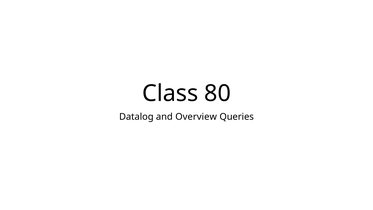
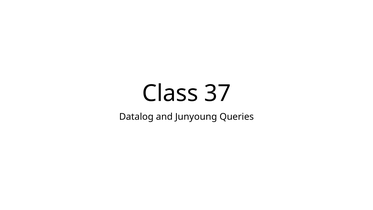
80: 80 -> 37 (218, 93)
Overview: Overview -> Junyoung (196, 117)
